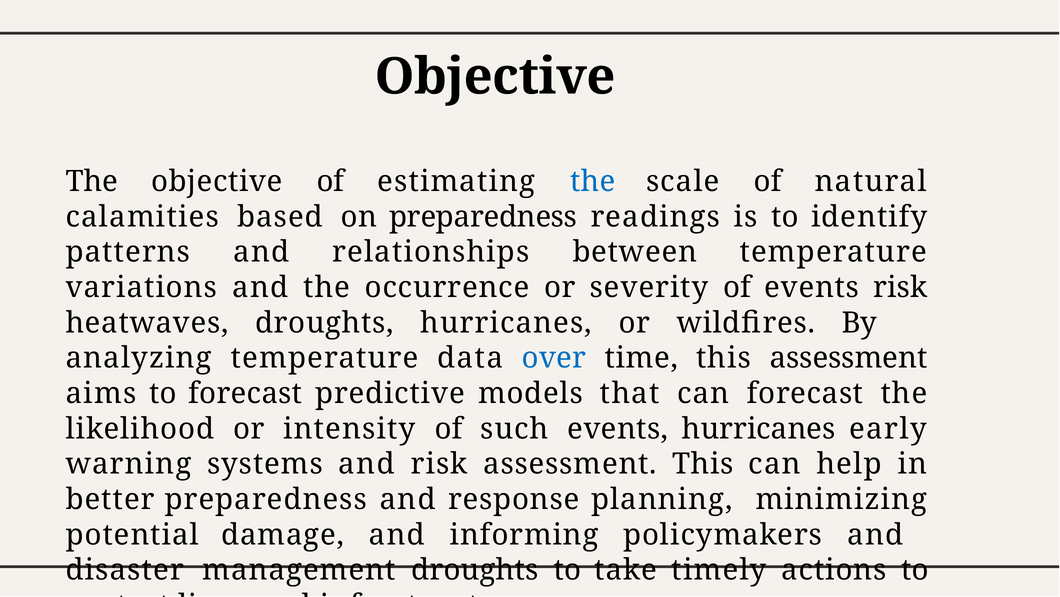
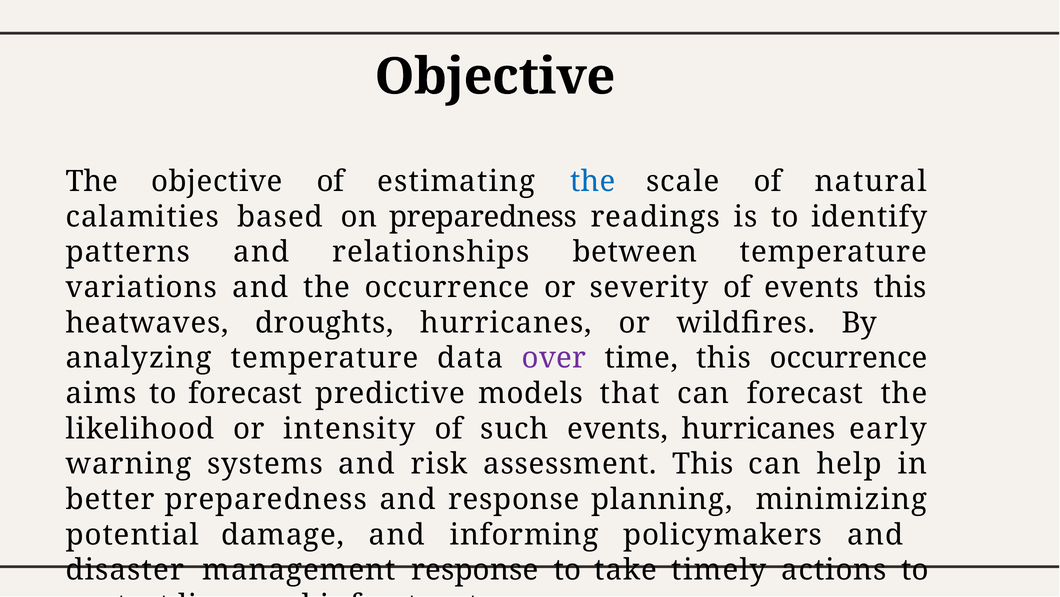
events risk: risk -> this (900, 287)
over colour: blue -> purple (554, 358)
this assessment: assessment -> occurrence (848, 358)
management droughts: droughts -> response (475, 570)
